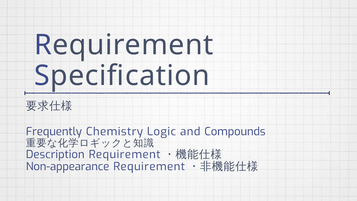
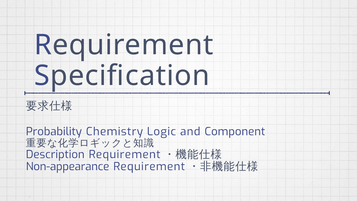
Frequently: Frequently -> Probability (54, 131)
Compounds: Compounds -> Component (235, 131)
